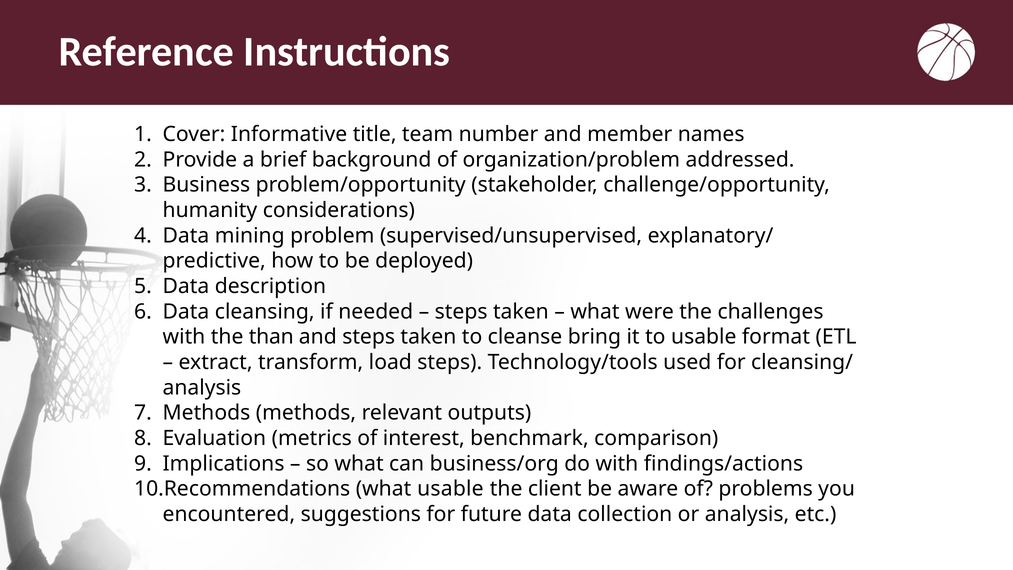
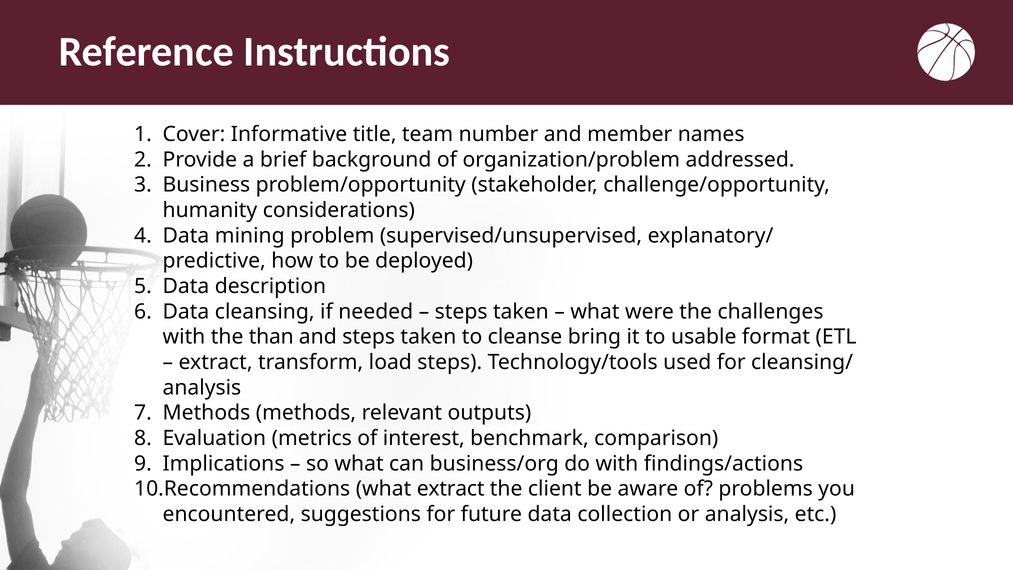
what usable: usable -> extract (451, 489)
